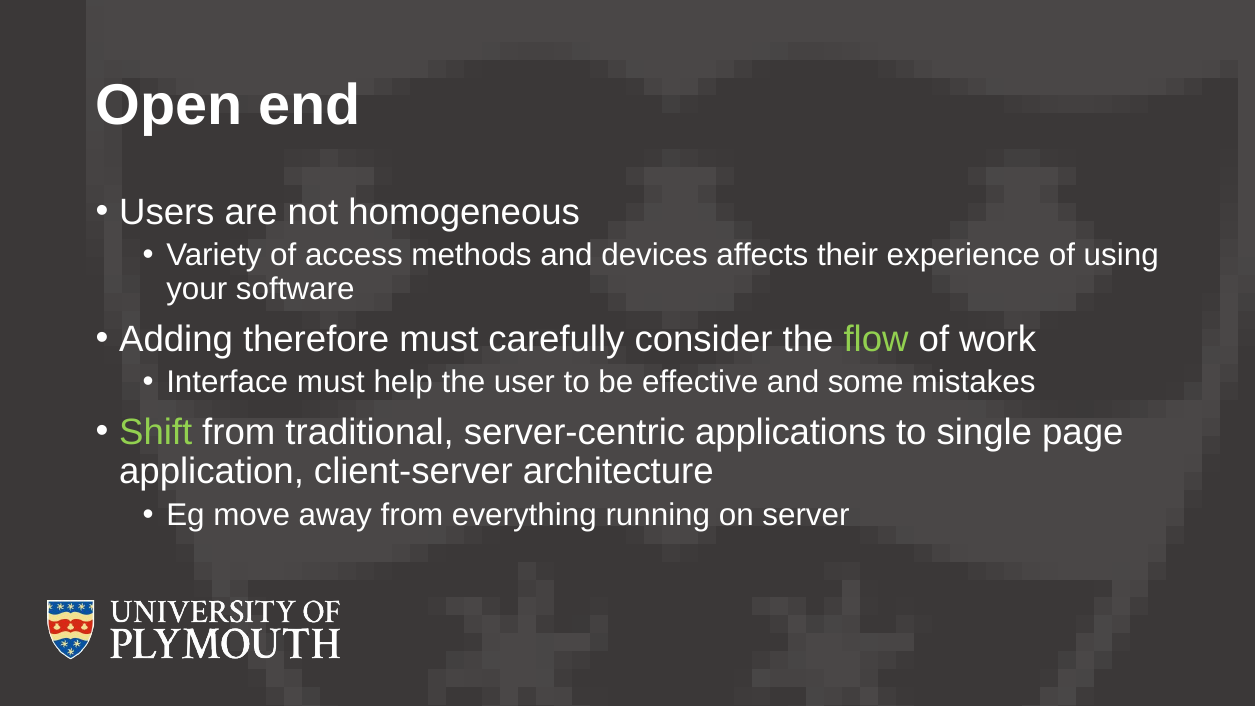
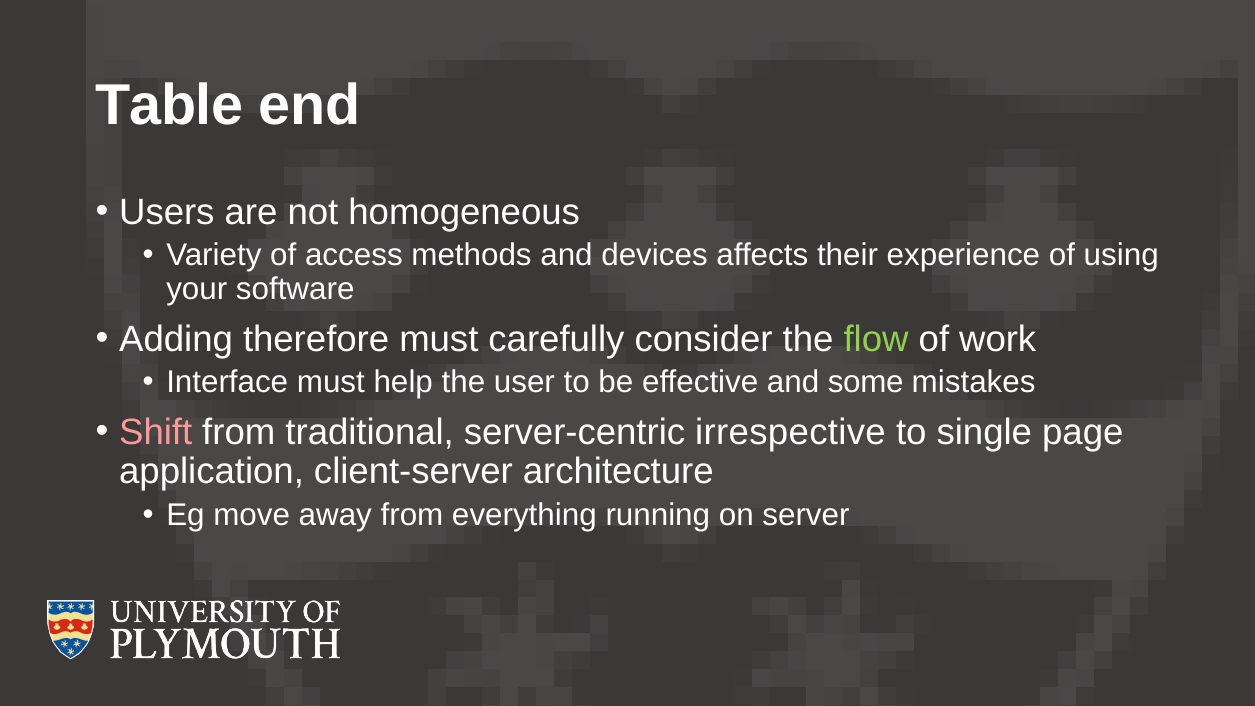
Open: Open -> Table (169, 105)
Shift colour: light green -> pink (156, 432)
applications: applications -> irrespective (790, 432)
